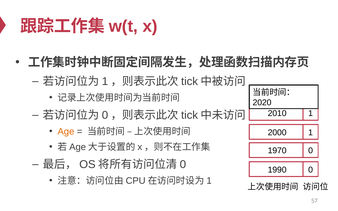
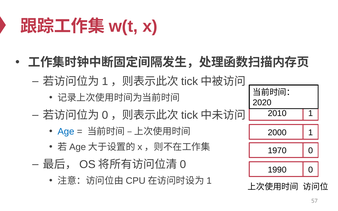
Age colour: orange -> blue (66, 132)
